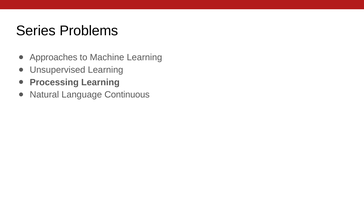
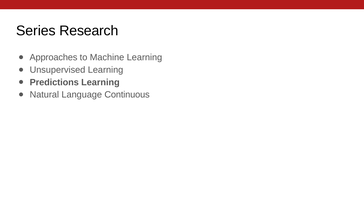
Problems: Problems -> Research (89, 31)
Processing: Processing -> Predictions (54, 82)
